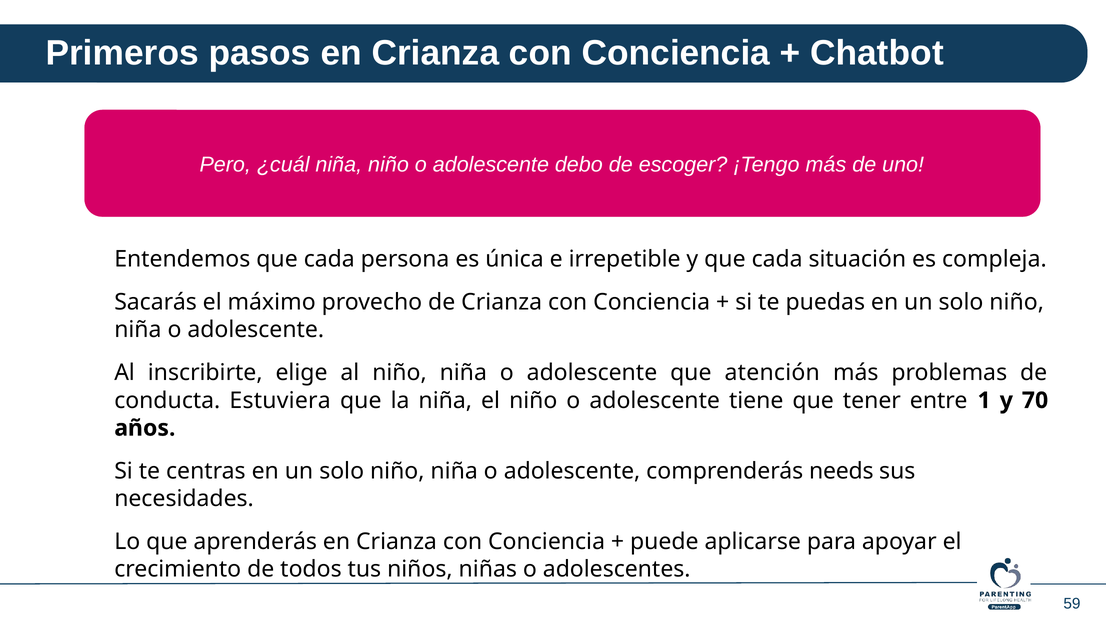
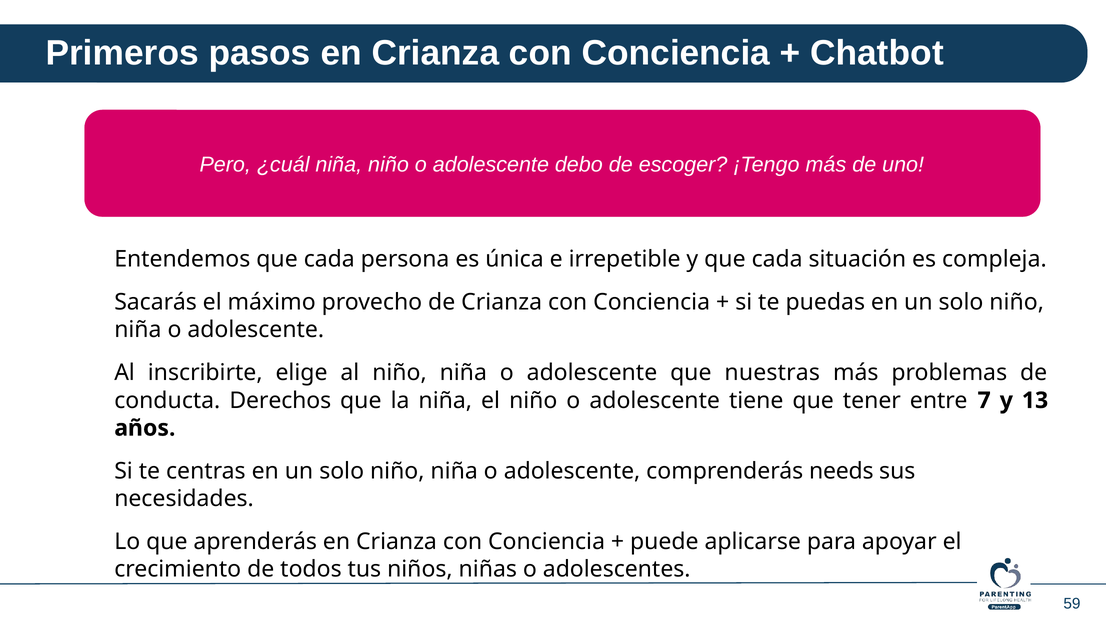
atención: atención -> nuestras (772, 373)
Estuviera: Estuviera -> Derechos (280, 401)
1: 1 -> 7 (984, 401)
70: 70 -> 13 (1035, 401)
